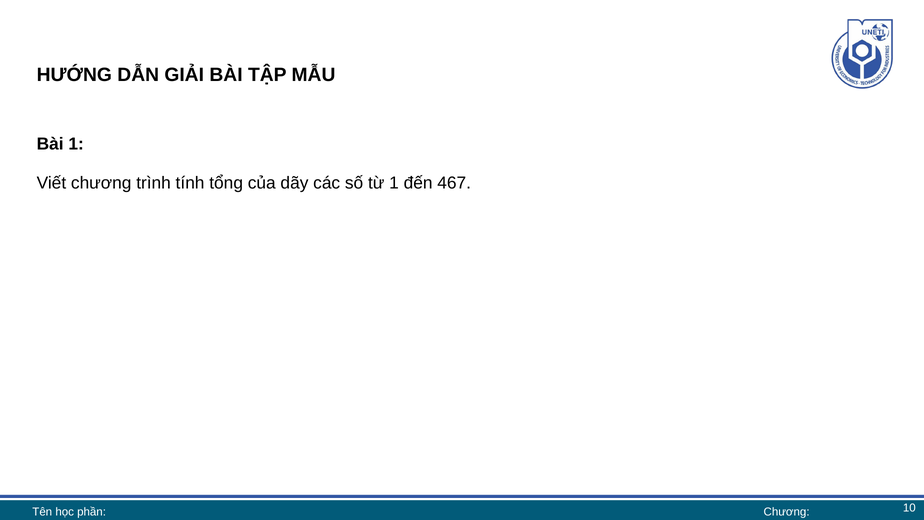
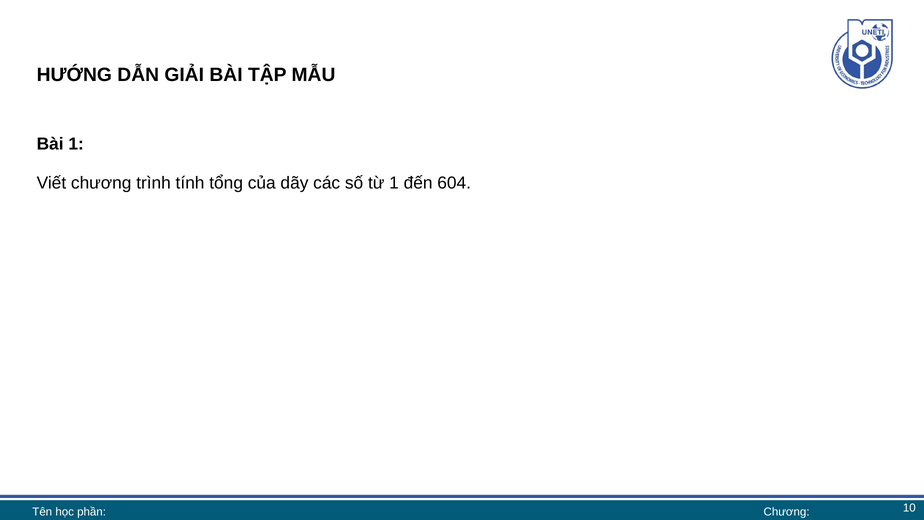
467: 467 -> 604 (454, 183)
